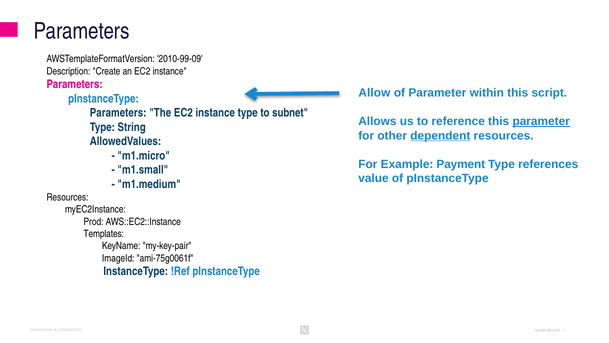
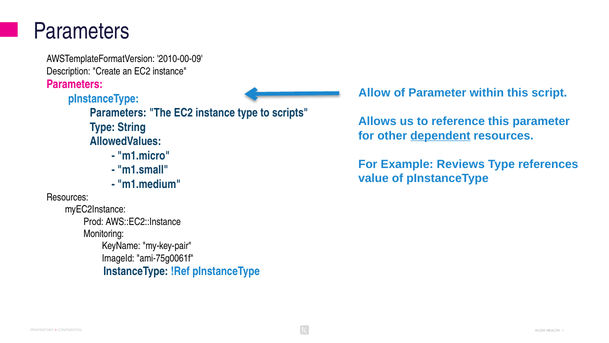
2010-99-09: 2010-99-09 -> 2010-00-09 (180, 59)
subnet: subnet -> scripts (290, 113)
parameter underline: present -> none (541, 121)
Payment: Payment -> Reviews (461, 164)
Templates: Templates -> Monitoring (104, 234)
